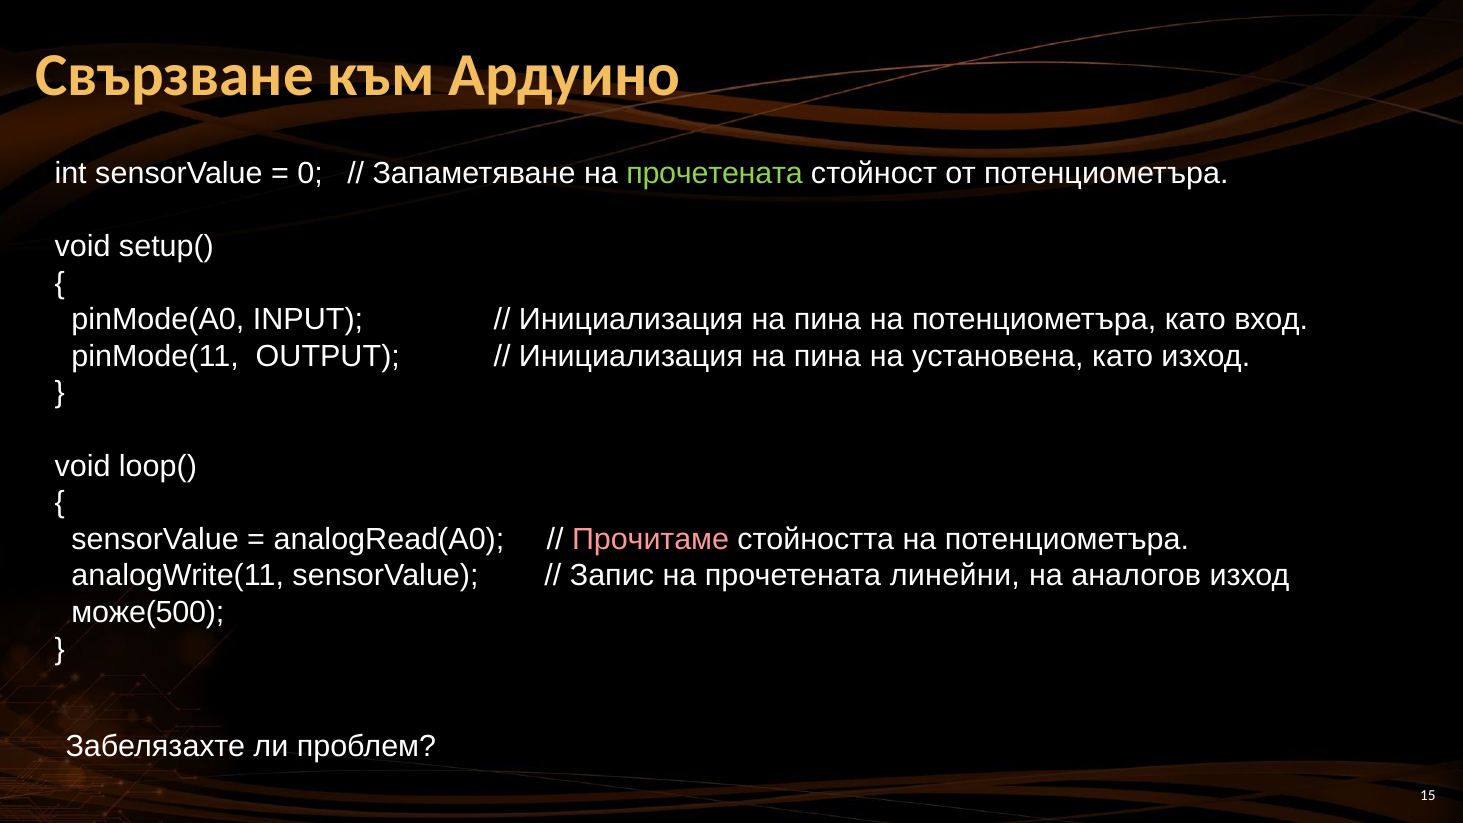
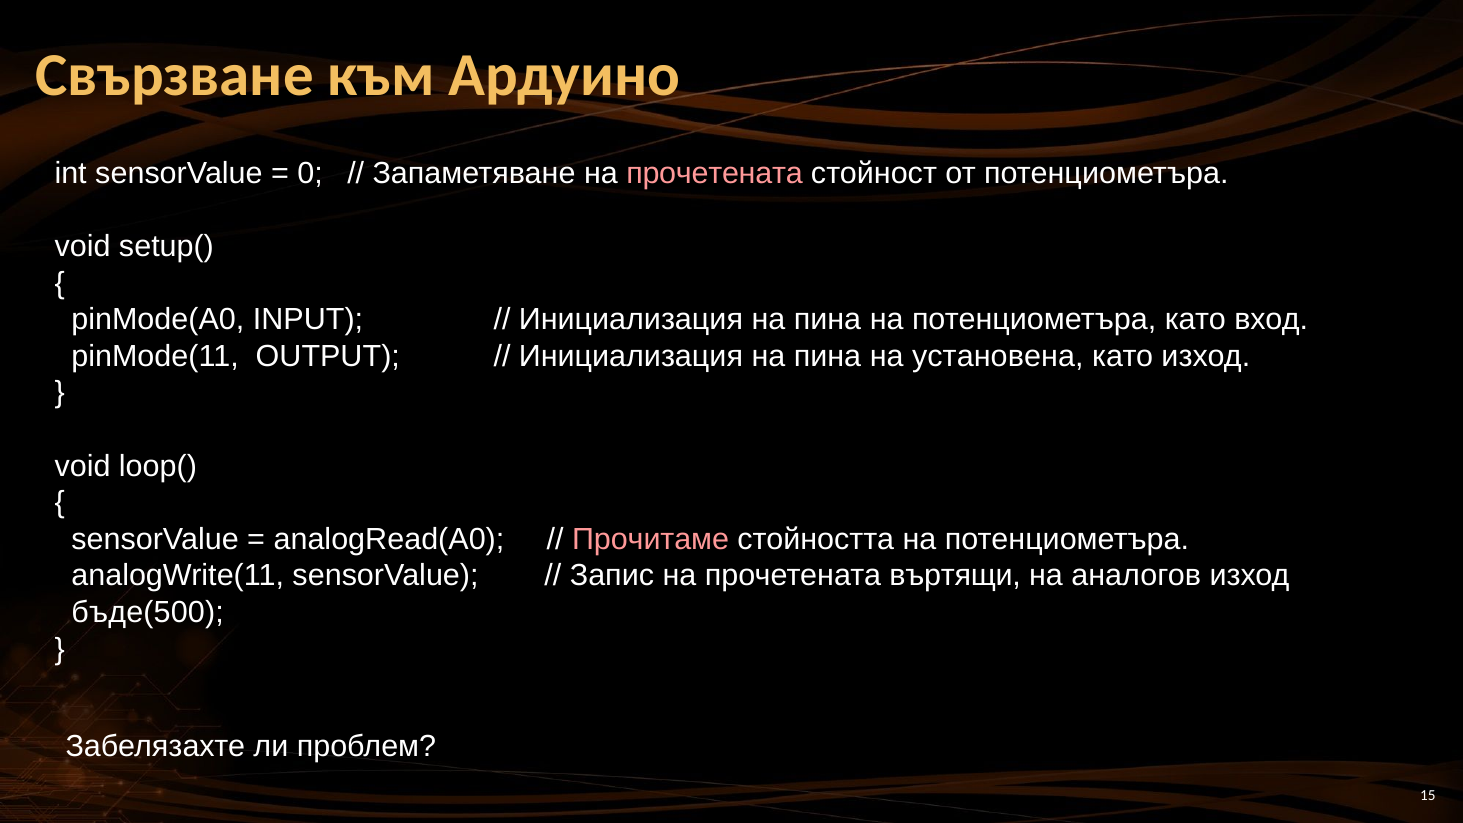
прочетената colour: light green -> pink (715, 173)
линейни: линейни -> въртящи (955, 576)
може(500: може(500 -> бъде(500 (148, 612)
